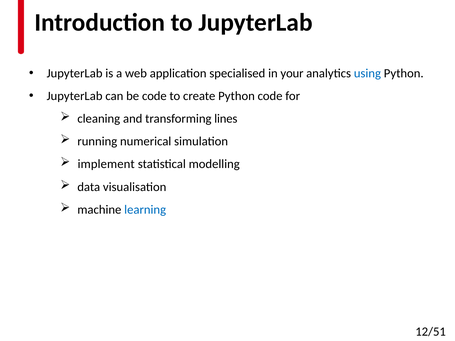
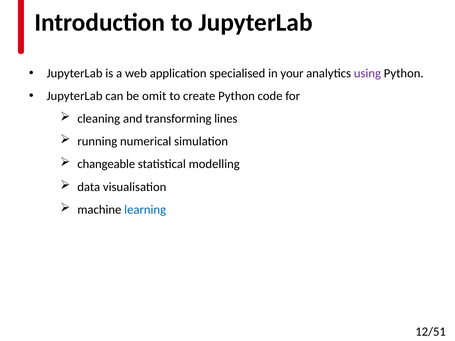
using colour: blue -> purple (367, 73)
be code: code -> omit (154, 96)
implement: implement -> changeable (106, 164)
